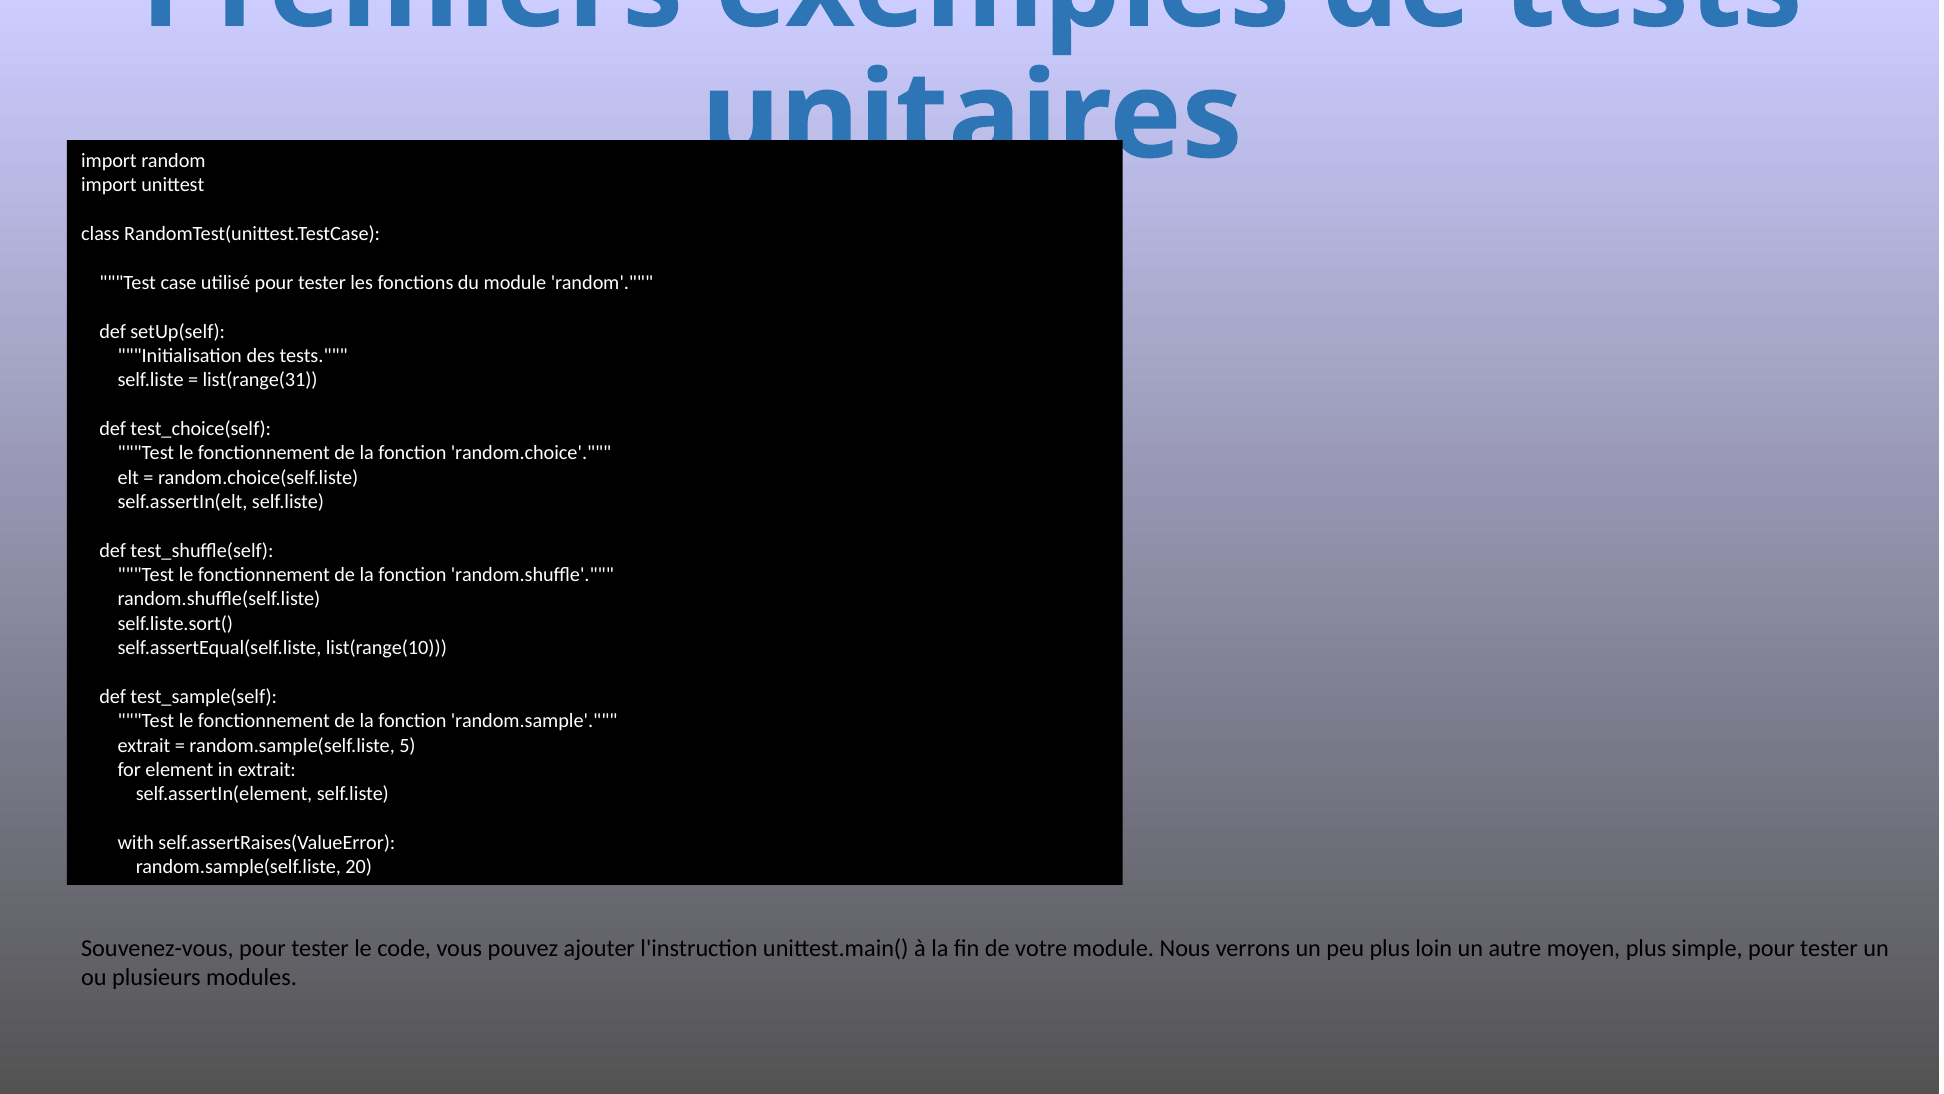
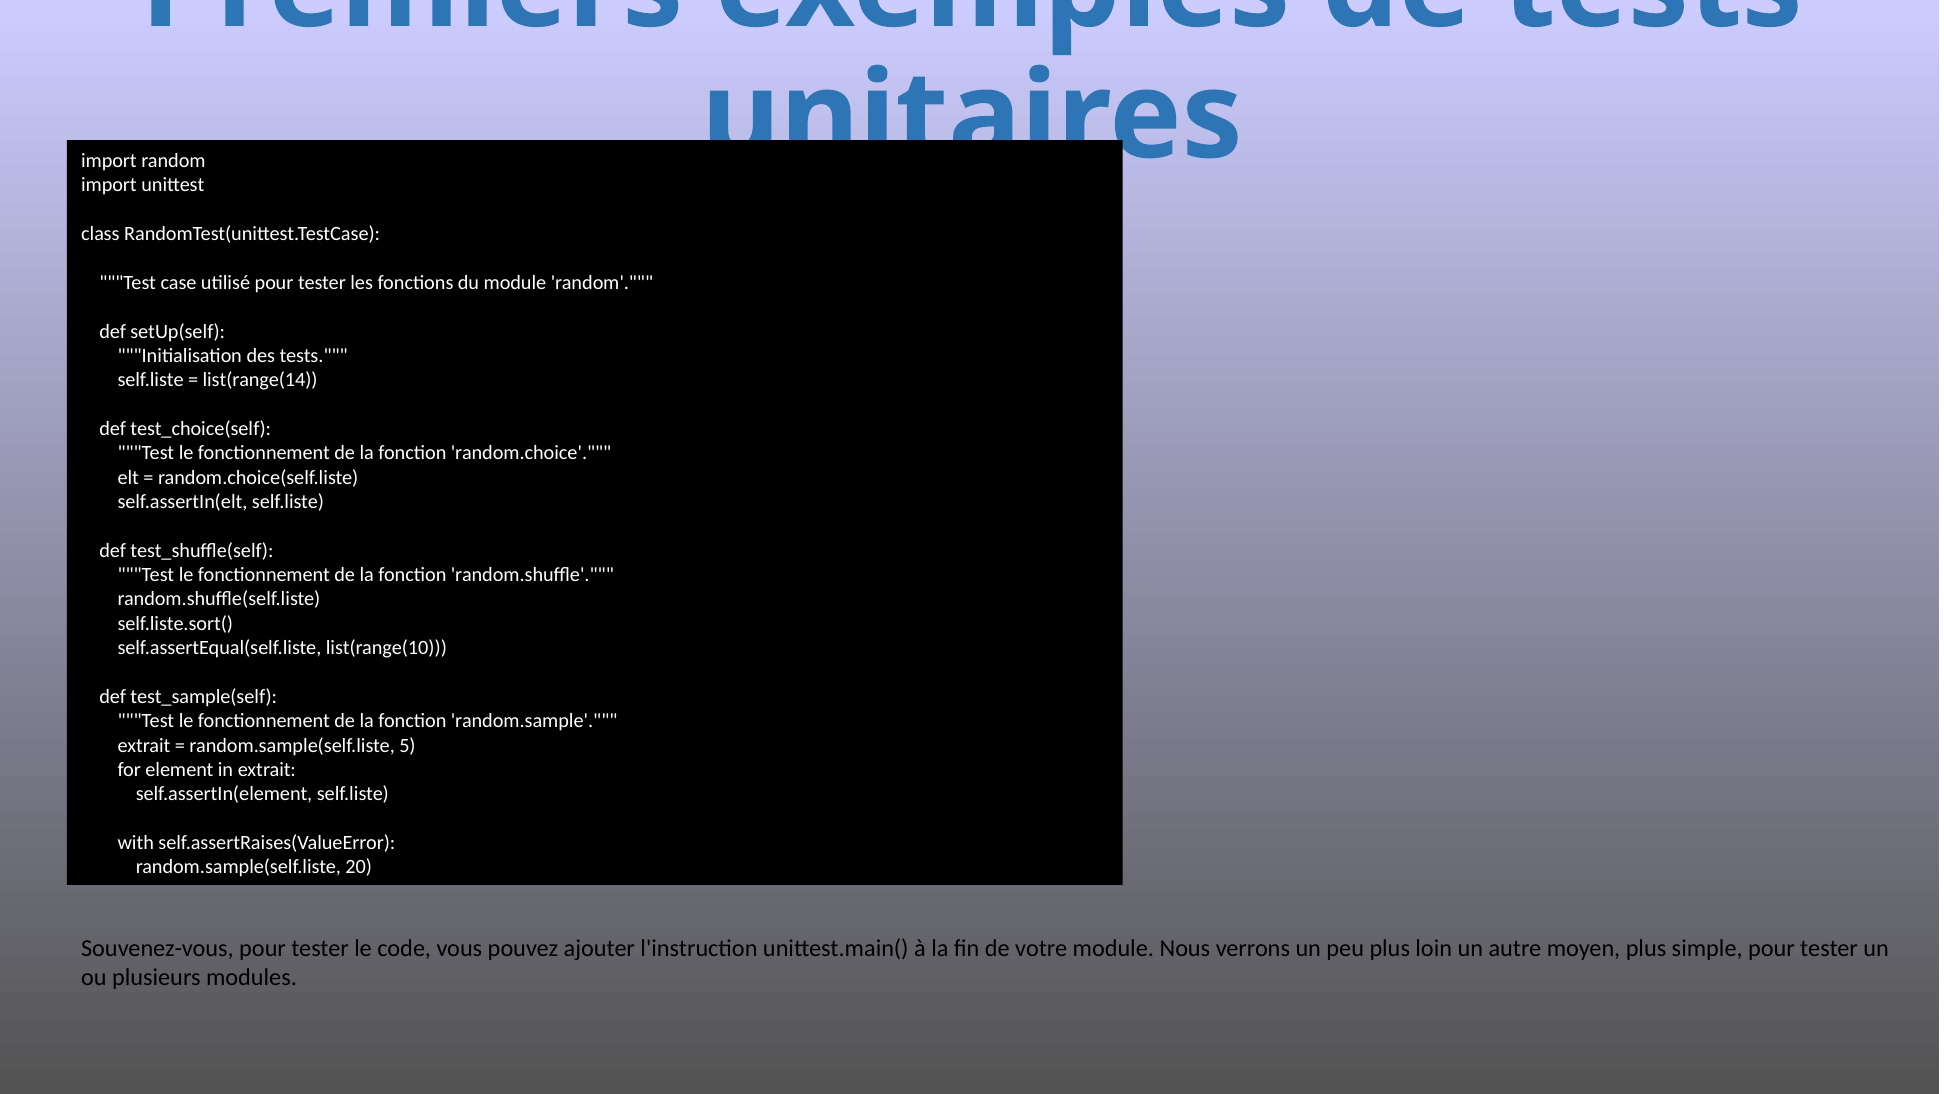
list(range(31: list(range(31 -> list(range(14 (260, 380)
